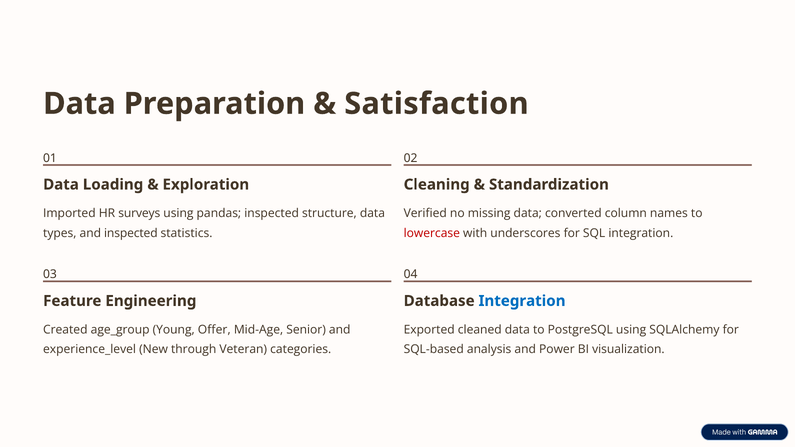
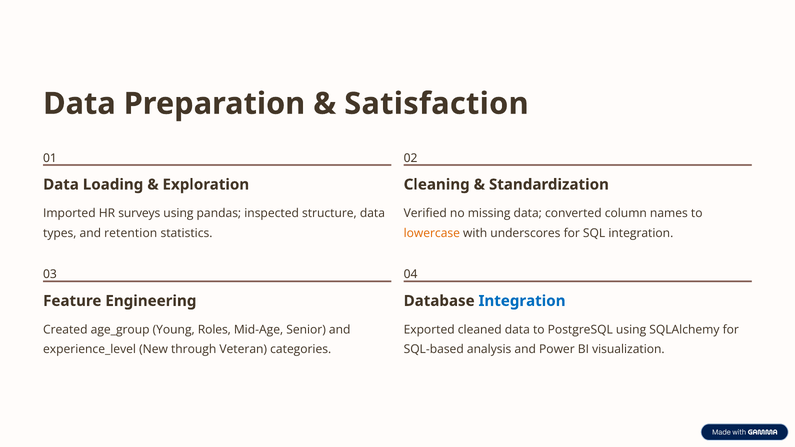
and inspected: inspected -> retention (131, 233)
lowercase colour: red -> orange (432, 233)
Offer: Offer -> Roles (214, 330)
